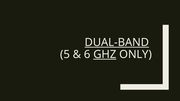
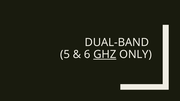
DUAL-BAND underline: present -> none (117, 43)
